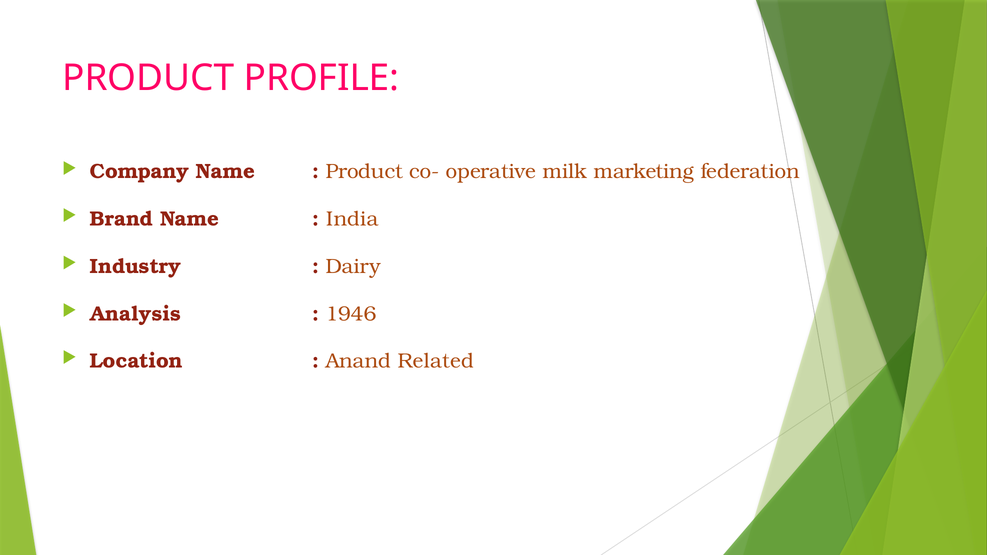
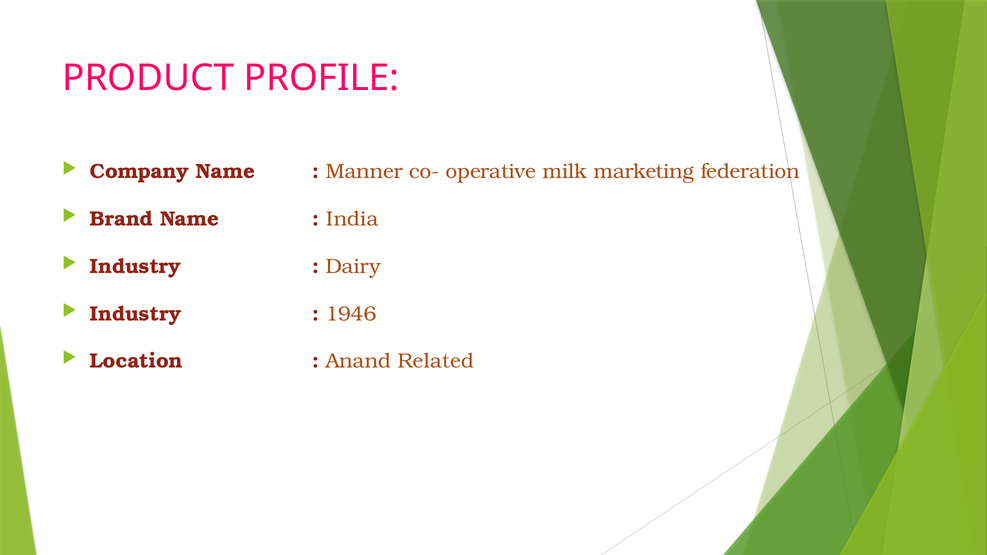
Product: Product -> Manner (364, 172)
Analysis: Analysis -> Industry (136, 314)
